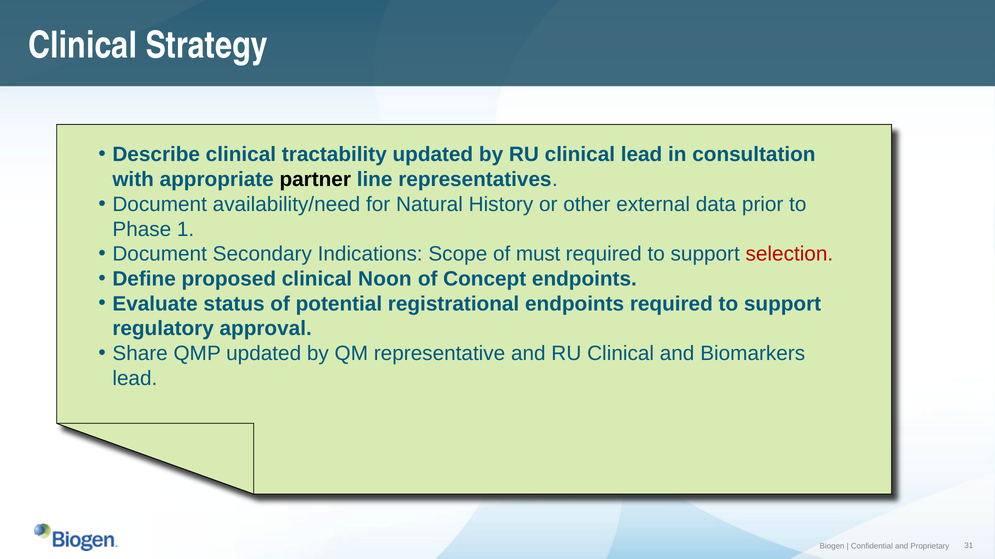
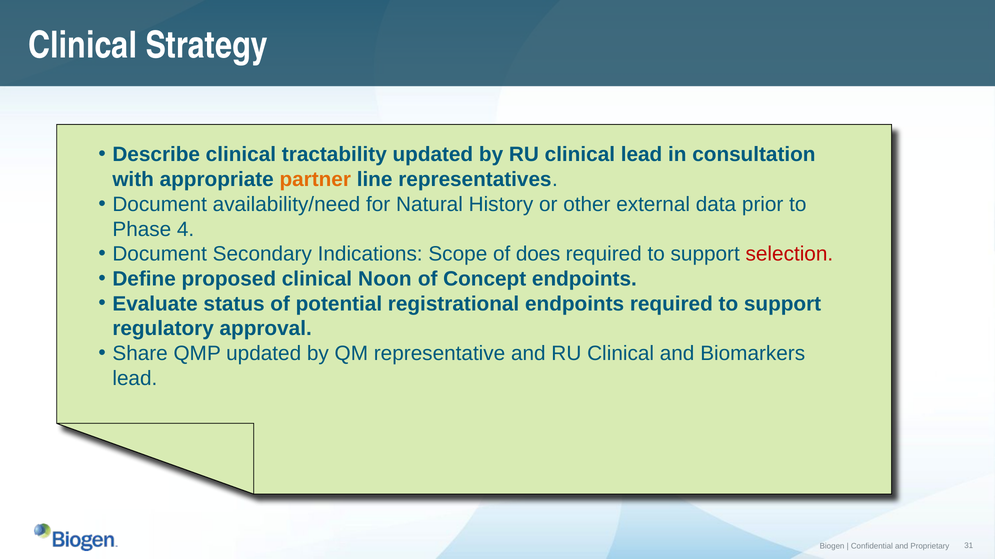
partner colour: black -> orange (315, 180)
1: 1 -> 4 (186, 229)
must: must -> does (538, 254)
